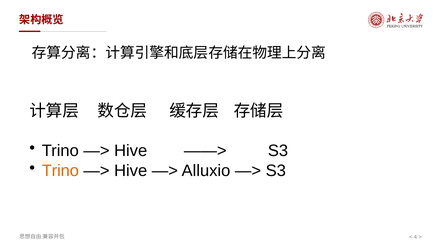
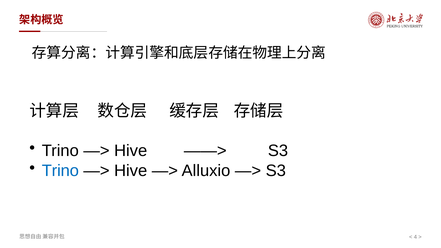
Trino colour: orange -> blue (60, 171)
